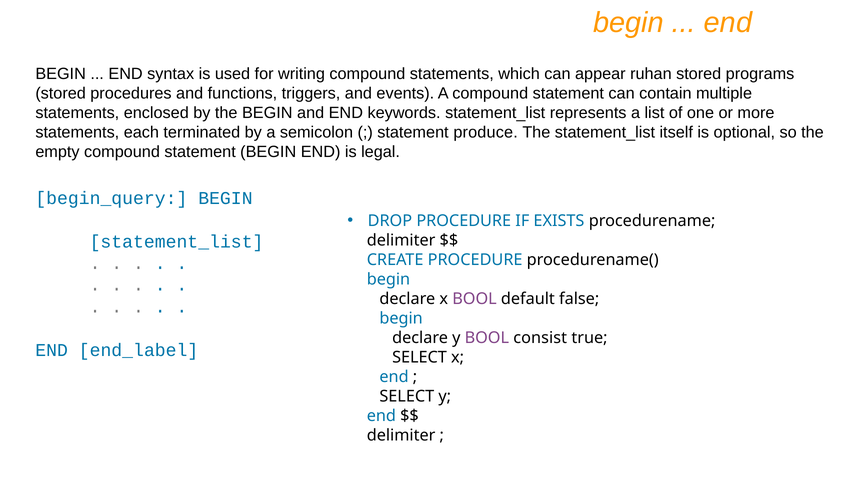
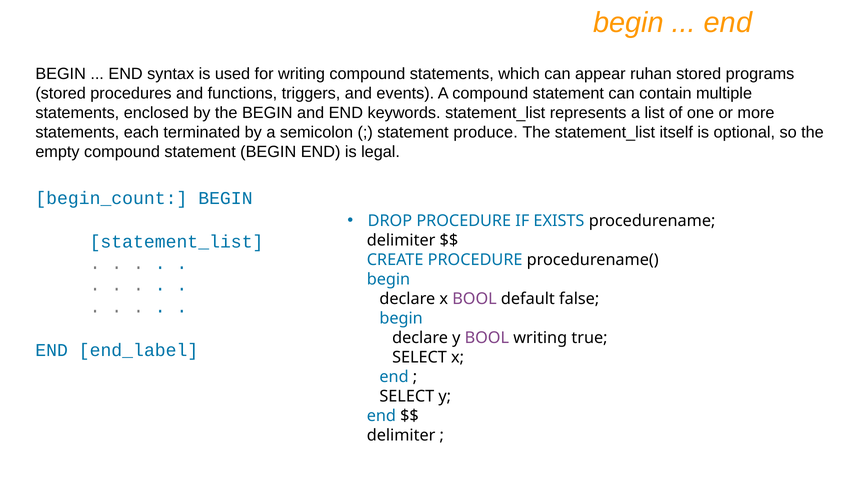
begin_query: begin_query -> begin_count (111, 198)
BOOL consist: consist -> writing (540, 338)
